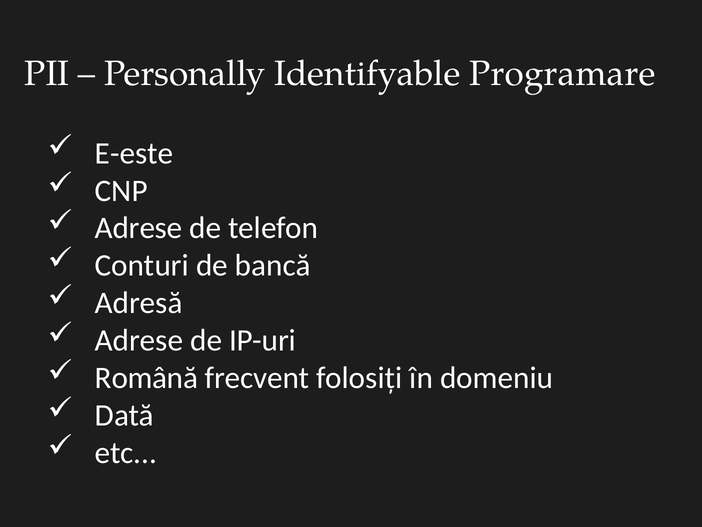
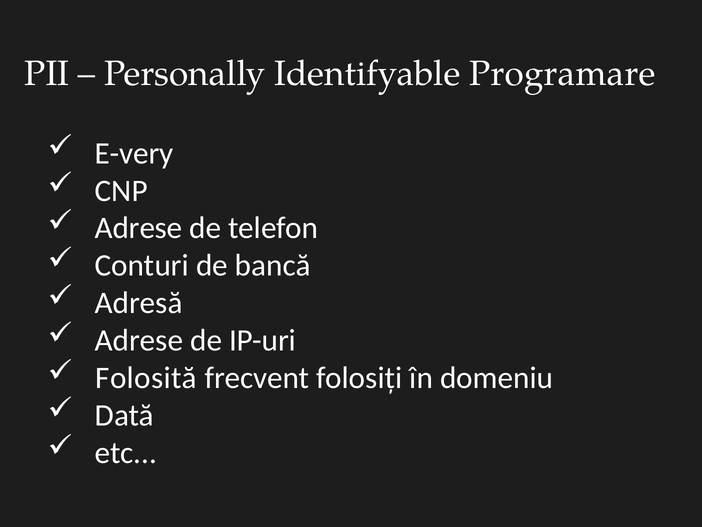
E-este: E-este -> E-very (134, 153)
Română: Română -> Folosită (146, 378)
